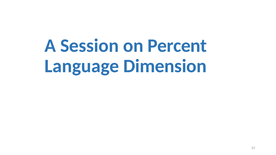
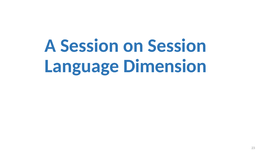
on Percent: Percent -> Session (177, 46)
